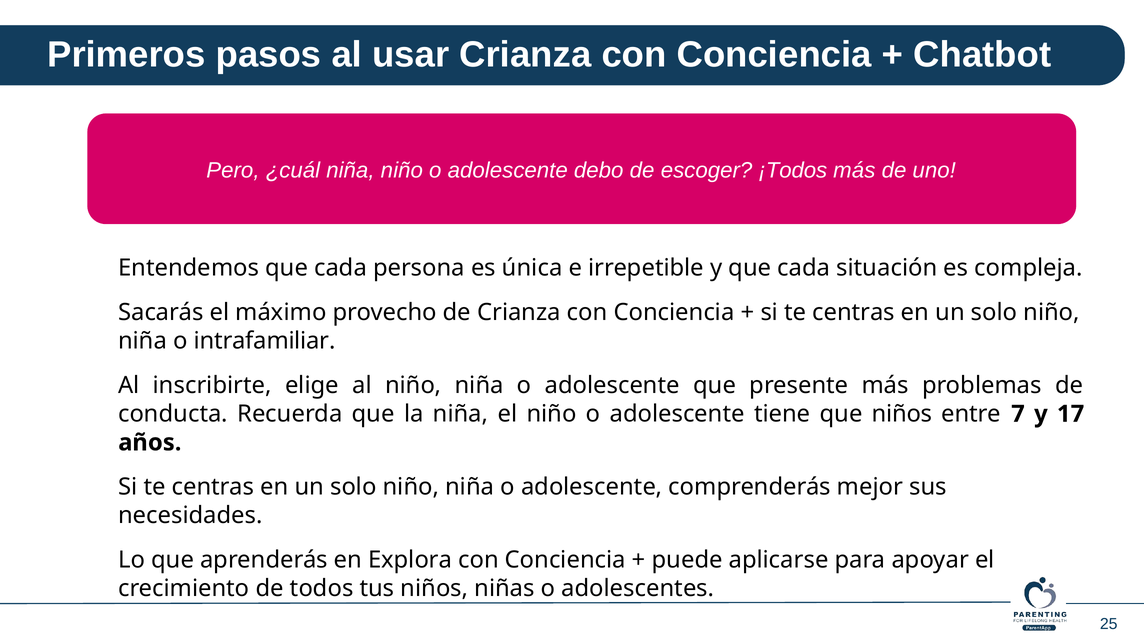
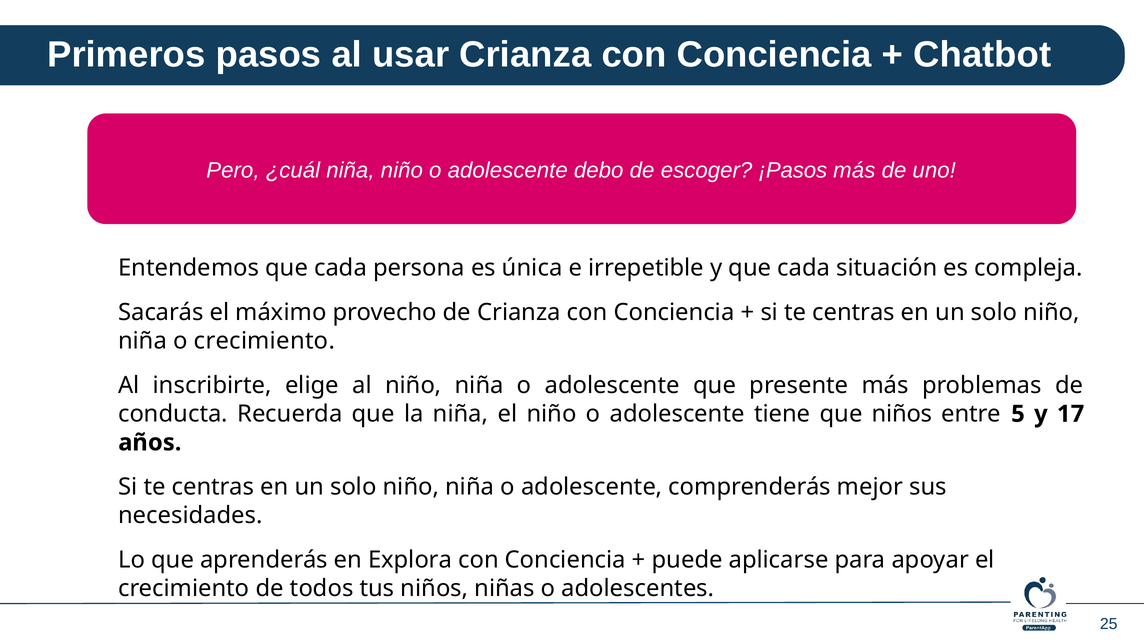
¡Todos: ¡Todos -> ¡Pasos (793, 170)
o intrafamiliar: intrafamiliar -> crecimiento (264, 341)
7: 7 -> 5 (1018, 414)
